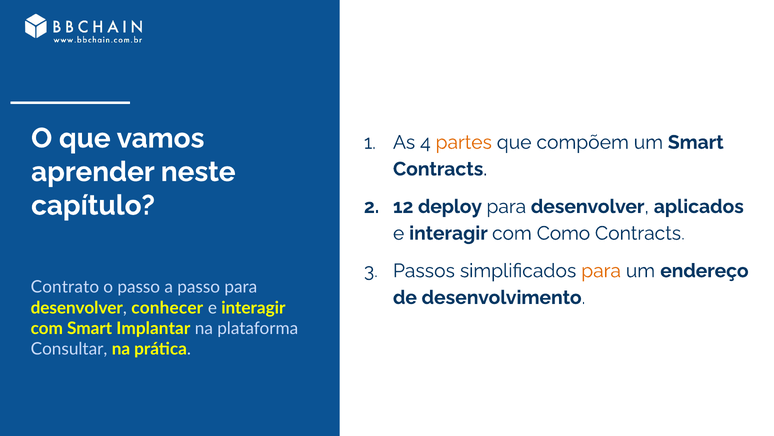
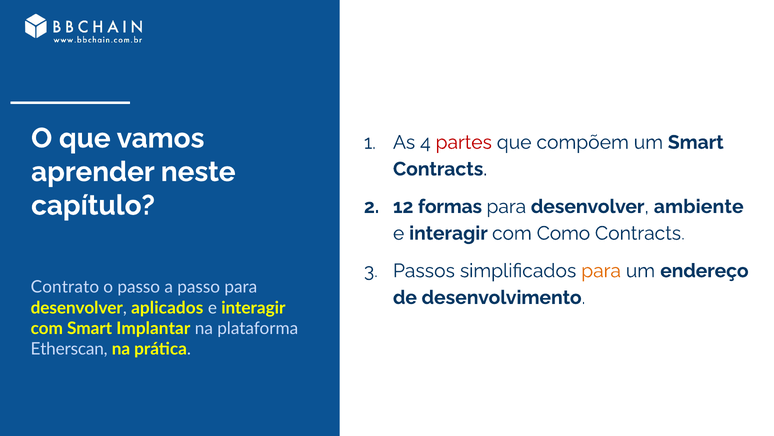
partes colour: orange -> red (464, 142)
deploy: deploy -> formas (450, 206)
aplicados: aplicados -> ambiente (699, 206)
conhecer: conhecer -> aplicados (167, 307)
Consultar: Consultar -> Etherscan (69, 349)
